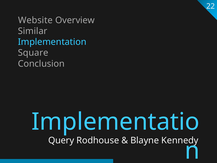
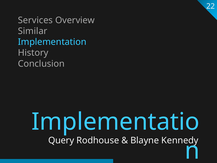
Website: Website -> Services (35, 20)
Square: Square -> History (33, 53)
